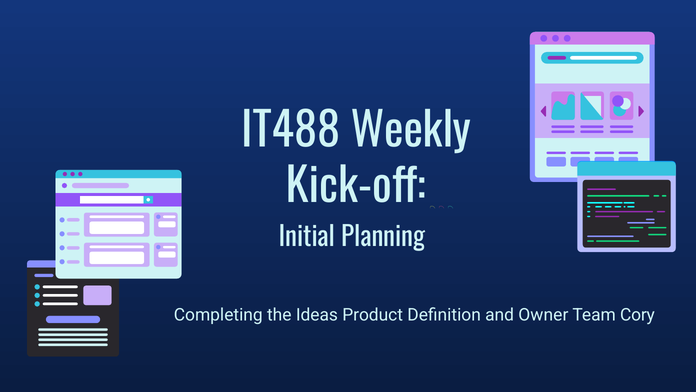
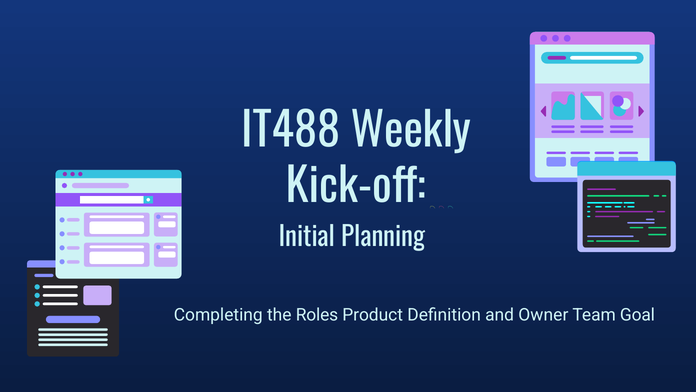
Ideas: Ideas -> Roles (317, 315)
Cory: Cory -> Goal (637, 315)
